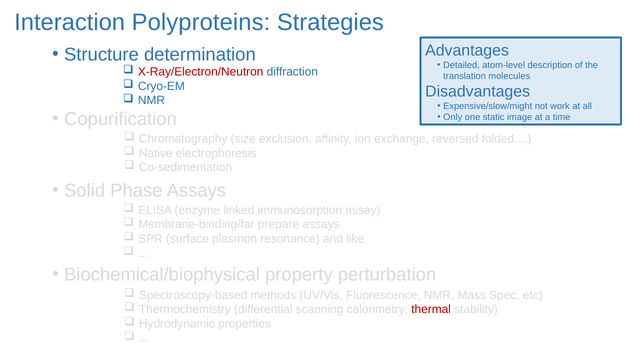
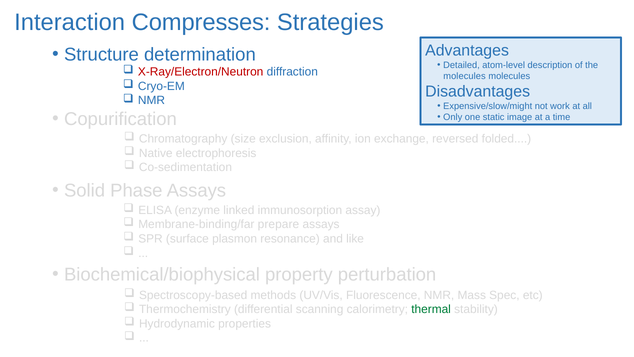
Polyproteins: Polyproteins -> Compresses (201, 23)
translation: translation -> molecules (465, 76)
thermal colour: red -> green (431, 309)
